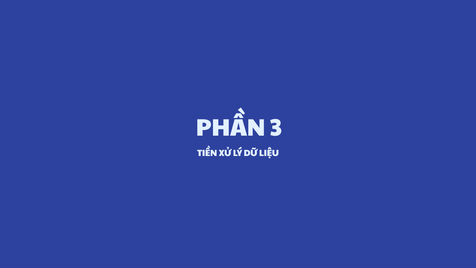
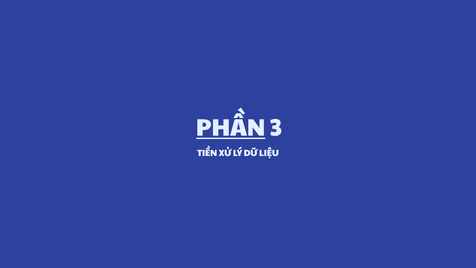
PHẦN underline: none -> present (231, 128)
